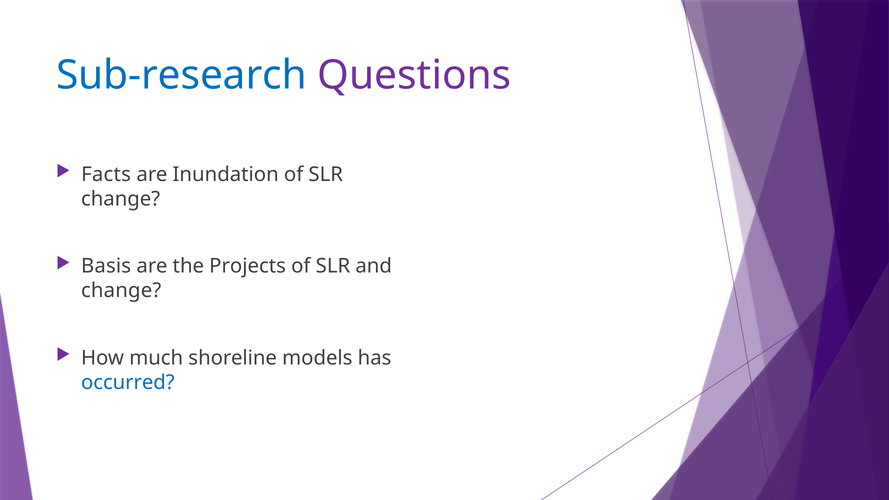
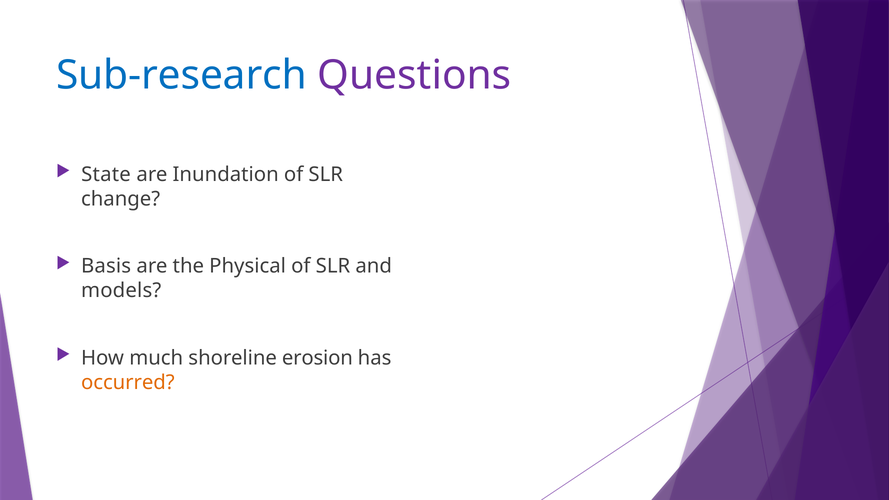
Facts: Facts -> State (106, 175)
Projects: Projects -> Physical (248, 266)
change: change -> models (121, 291)
models: models -> erosion (317, 358)
occurred colour: blue -> orange (128, 382)
